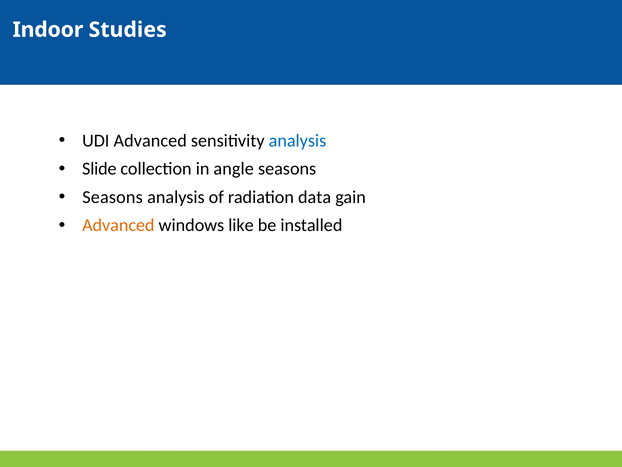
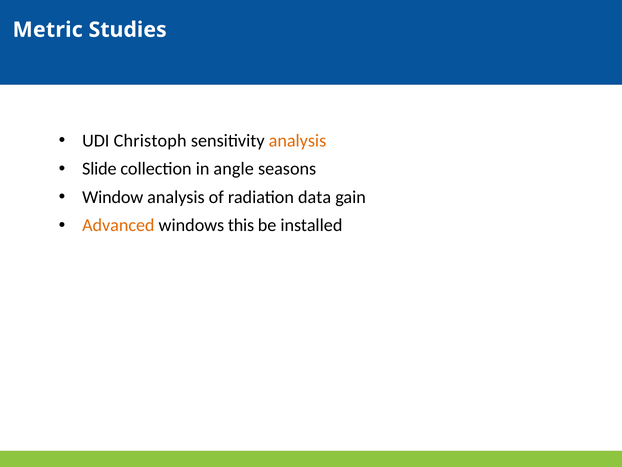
Indoor: Indoor -> Metric (48, 30)
UDI Advanced: Advanced -> Christoph (150, 140)
analysis colour: blue -> orange (297, 140)
Seasons: Seasons -> Window (113, 197)
like: like -> this (241, 225)
